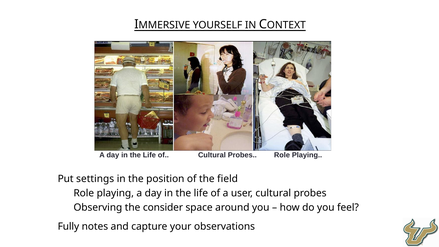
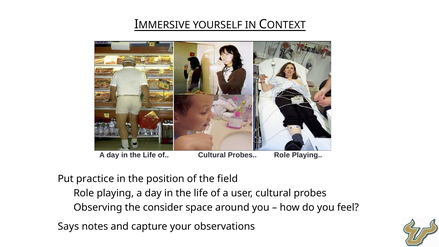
settings: settings -> practice (95, 179)
Fully: Fully -> Says (68, 226)
